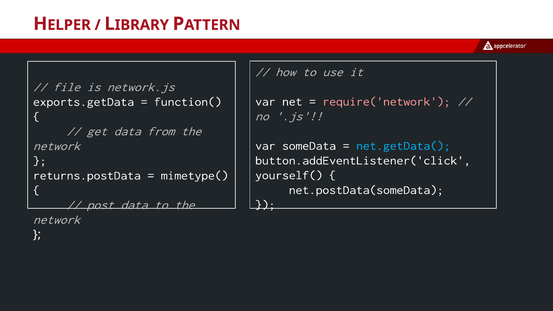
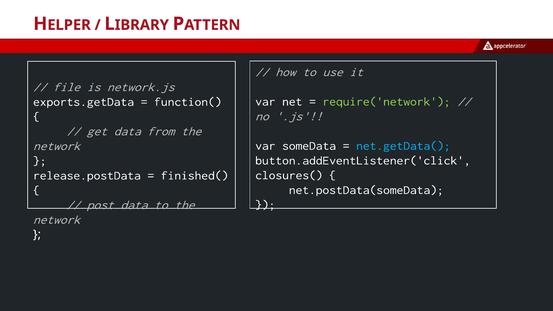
require('network colour: pink -> light green (387, 101)
yourself(: yourself( -> closures( (289, 175)
returns.postData: returns.postData -> release.postData (87, 175)
mimetype(: mimetype( -> finished( (195, 175)
